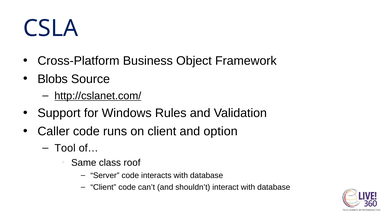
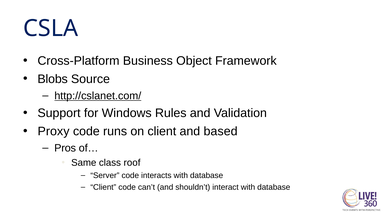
Caller: Caller -> Proxy (54, 131)
option: option -> based (221, 131)
Tool: Tool -> Pros (65, 148)
